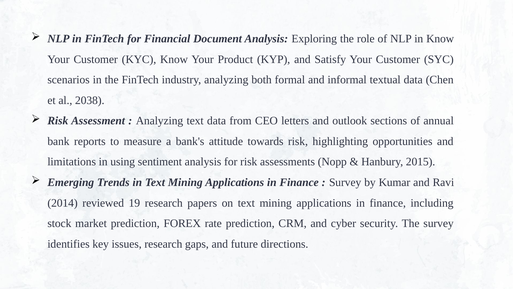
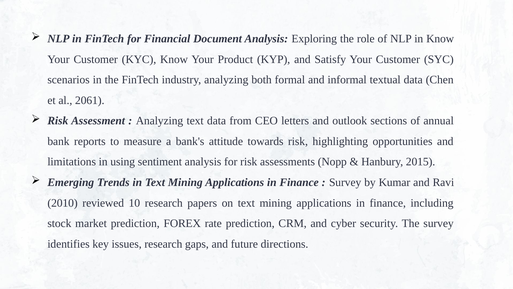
2038: 2038 -> 2061 (90, 100)
2014: 2014 -> 2010 (63, 203)
19: 19 -> 10 (134, 203)
